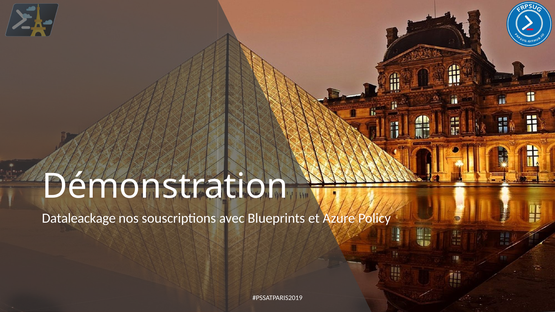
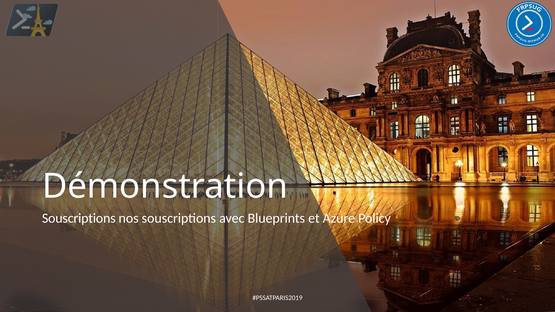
Dataleackage: Dataleackage -> Souscriptions (79, 218)
